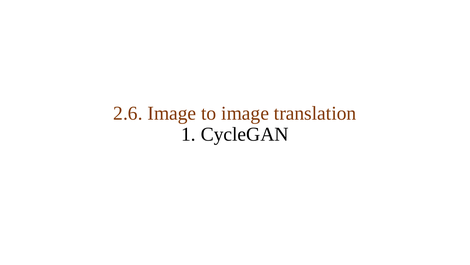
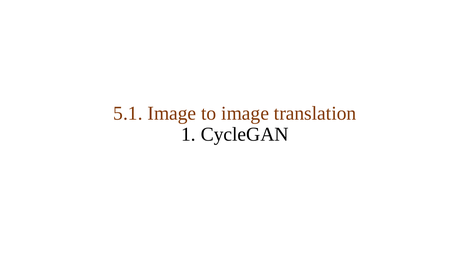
2.6: 2.6 -> 5.1 (128, 113)
